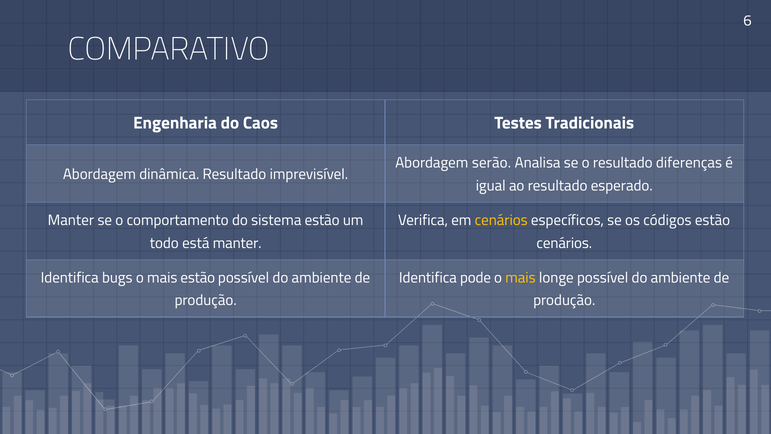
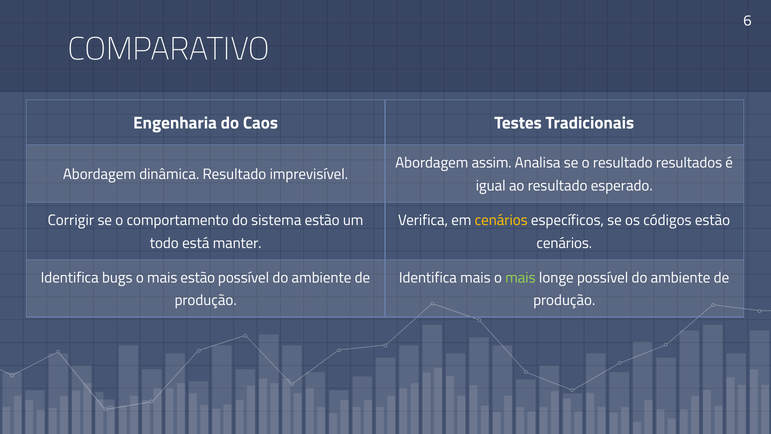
serão: serão -> assim (492, 163)
diferenças: diferenças -> resultados (689, 163)
Manter: Manter -> Corrigir (71, 220)
Identifica pode: pode -> mais (475, 277)
mais colour: yellow -> light green (520, 277)
